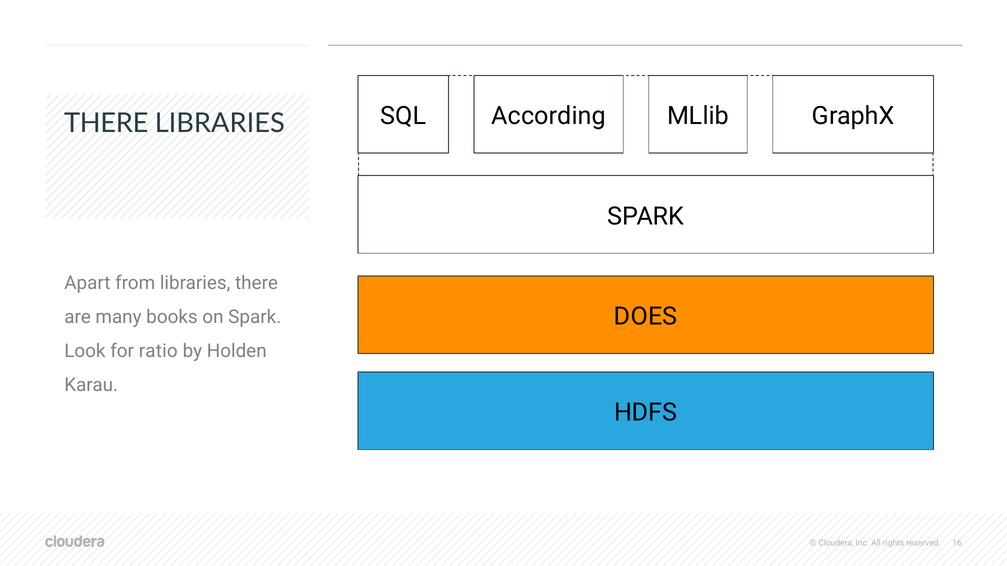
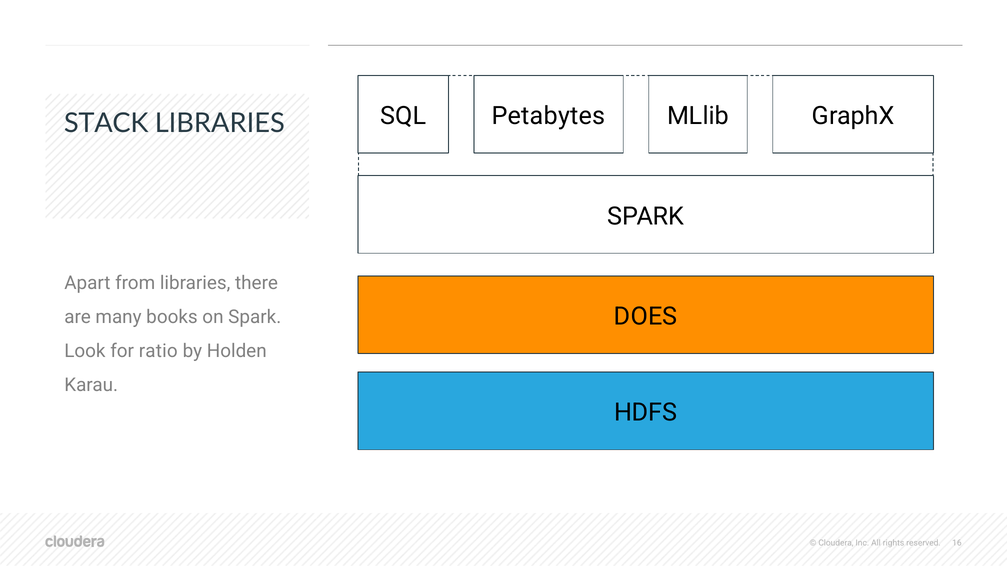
According: According -> Petabytes (549, 116)
THERE: THERE -> STACK (106, 123)
